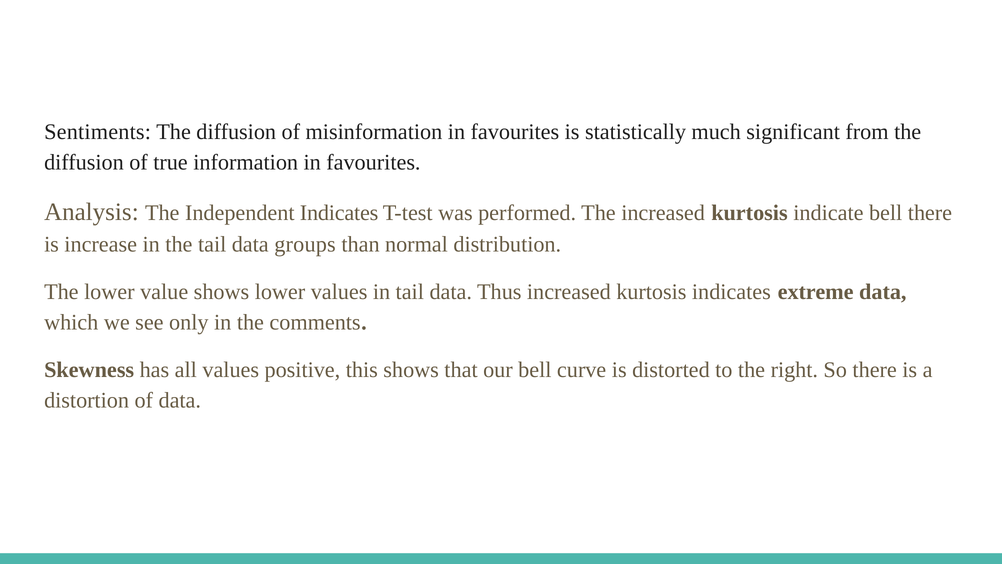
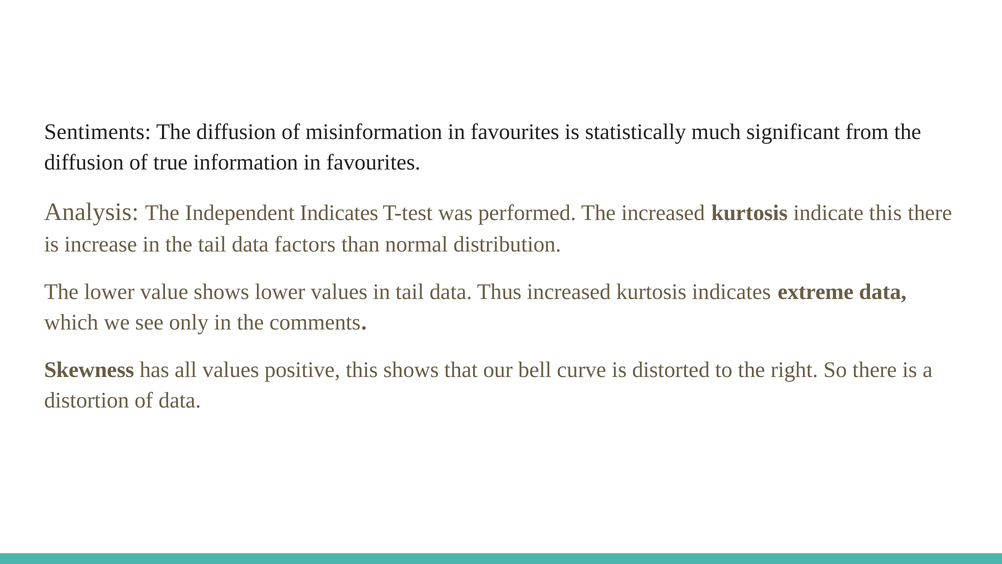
indicate bell: bell -> this (886, 213)
groups: groups -> factors (305, 244)
